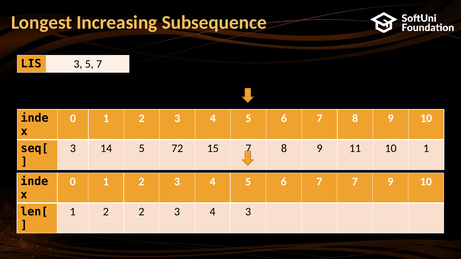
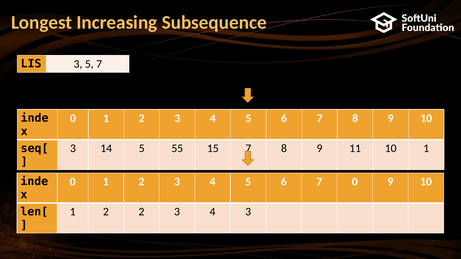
72: 72 -> 55 (177, 149)
7 7: 7 -> 0 (355, 182)
